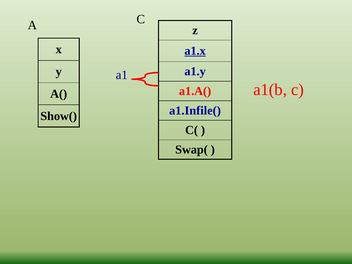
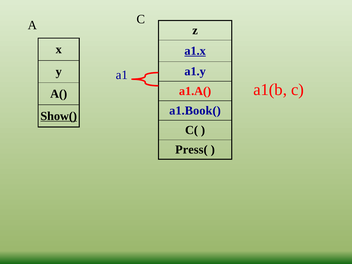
a1.Infile(: a1.Infile( -> a1.Book( (195, 111)
Show( underline: none -> present (59, 116)
Swap(: Swap( -> Press( (191, 150)
